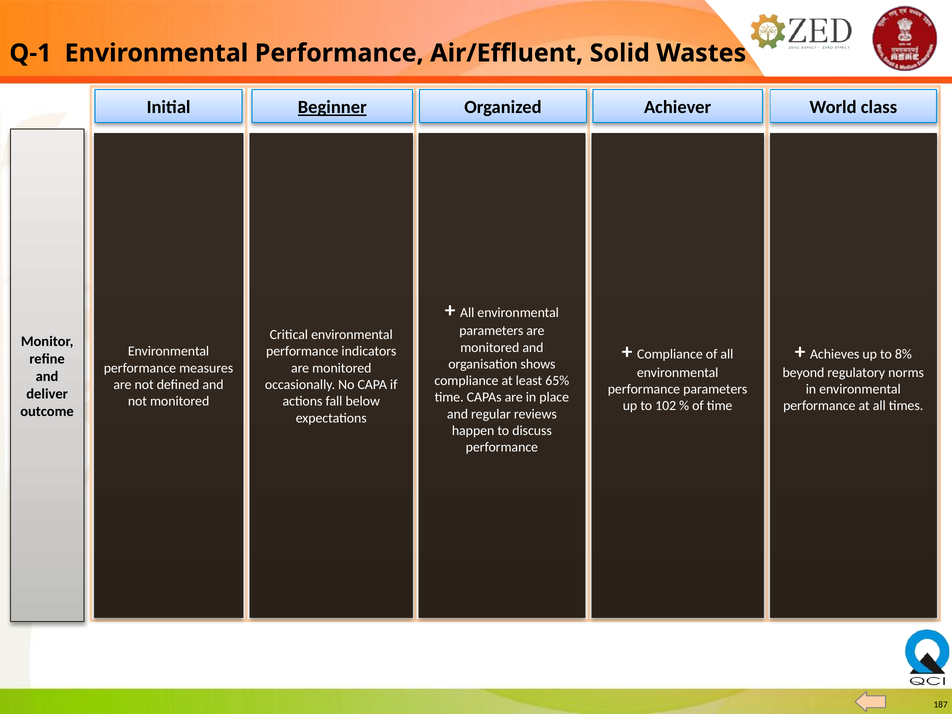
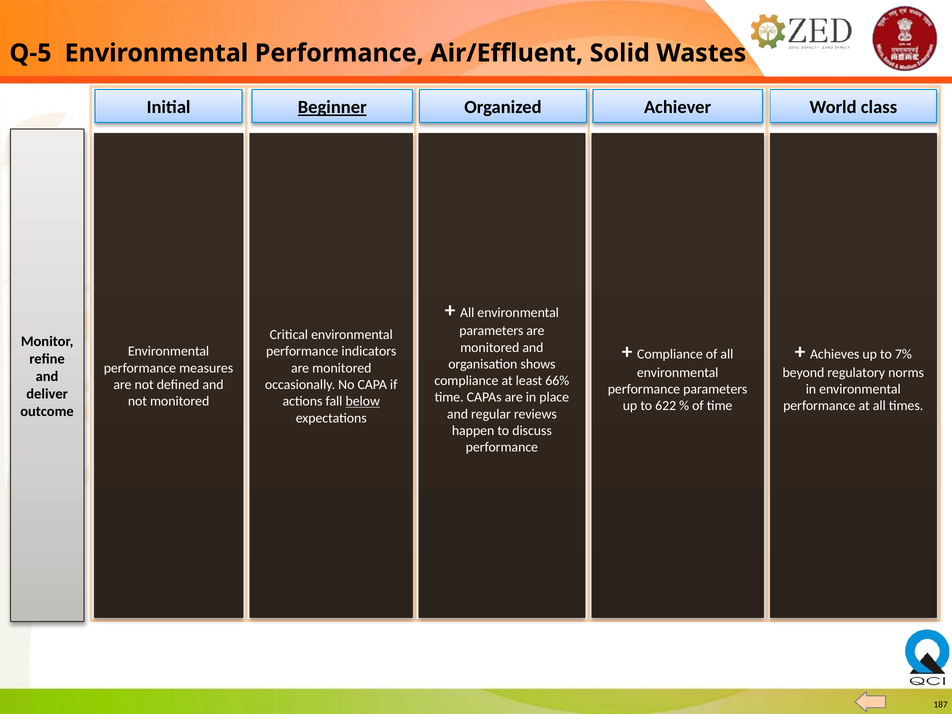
Q-1: Q-1 -> Q-5 (30, 53)
8%: 8% -> 7% (903, 354)
65%: 65% -> 66% (557, 381)
below underline: none -> present (363, 401)
102: 102 -> 622 (666, 406)
